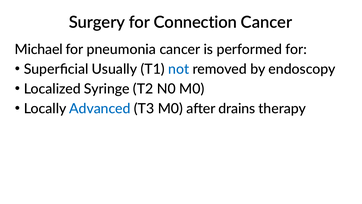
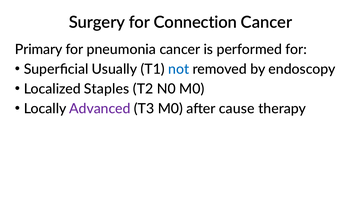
Michael: Michael -> Primary (39, 49)
Syringe: Syringe -> Staples (107, 89)
Advanced colour: blue -> purple (100, 108)
drains: drains -> cause (237, 108)
